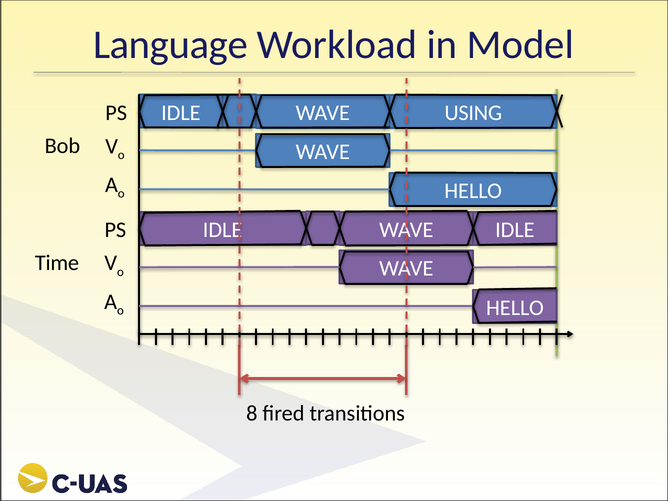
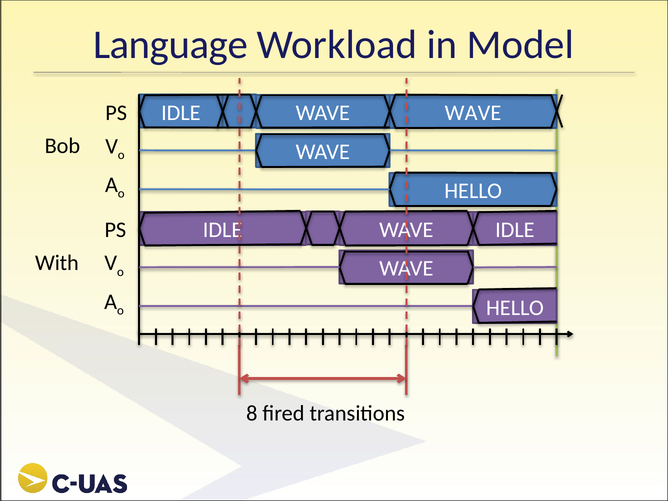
USING: USING -> WAVE (473, 113)
Time: Time -> With (57, 263)
